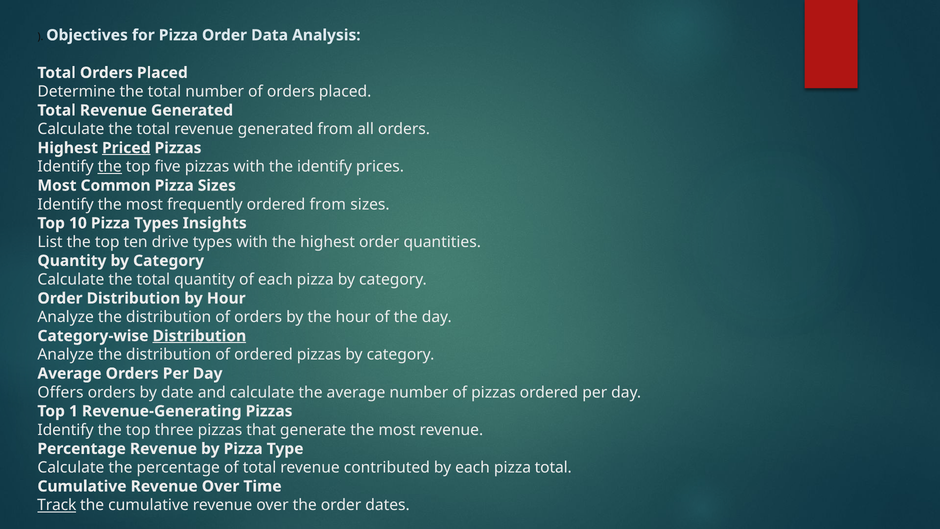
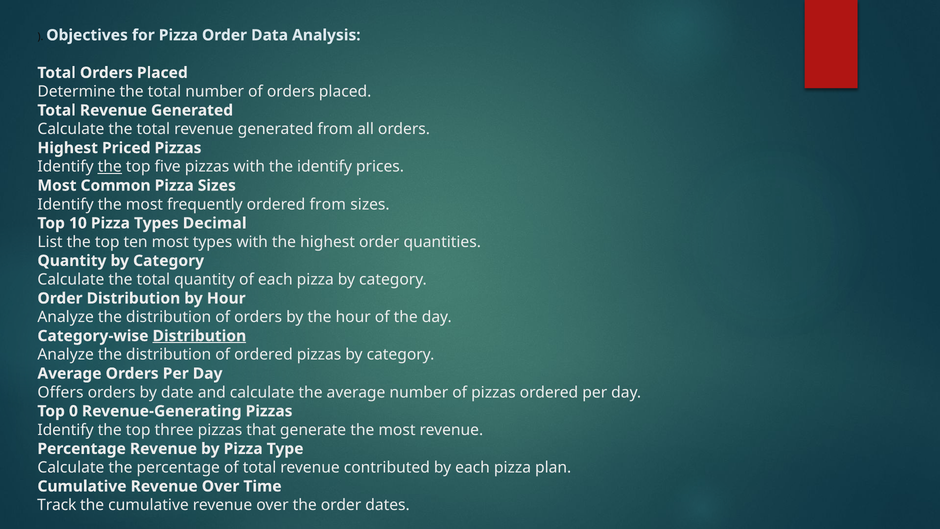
Priced underline: present -> none (126, 148)
Insights: Insights -> Decimal (215, 223)
ten drive: drive -> most (170, 242)
1: 1 -> 0 (73, 411)
pizza total: total -> plan (553, 467)
Track underline: present -> none (57, 505)
